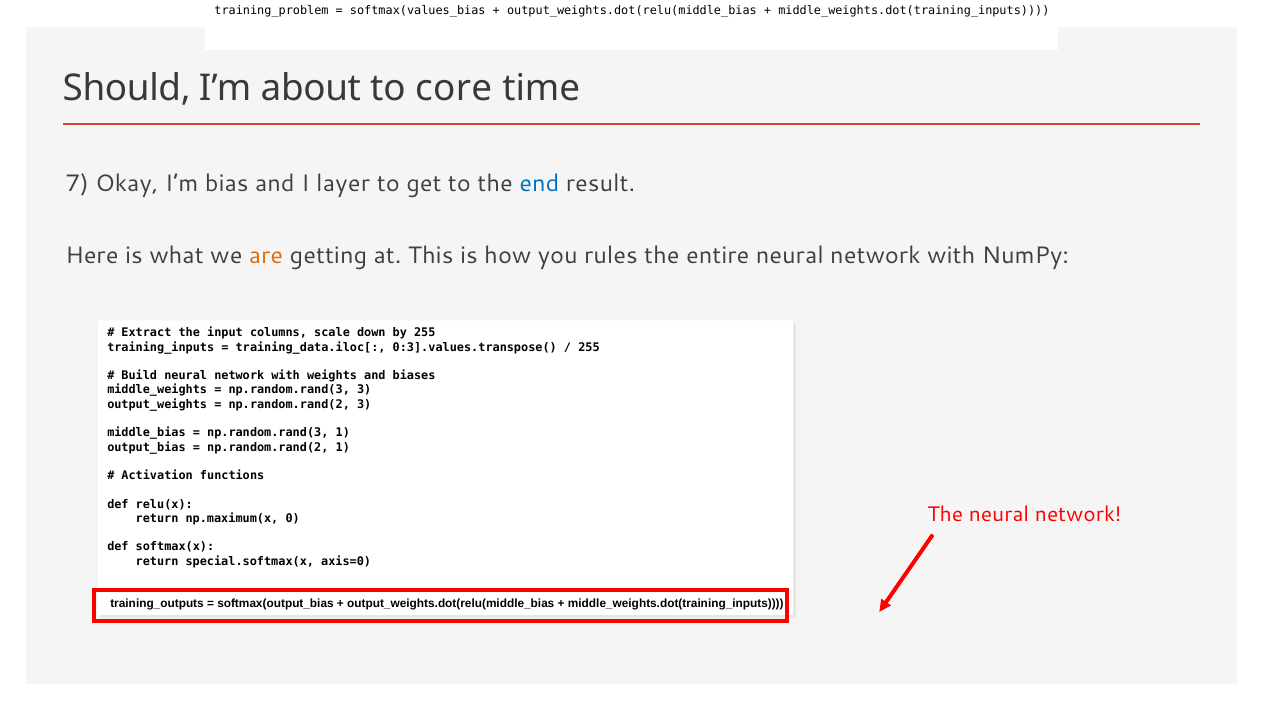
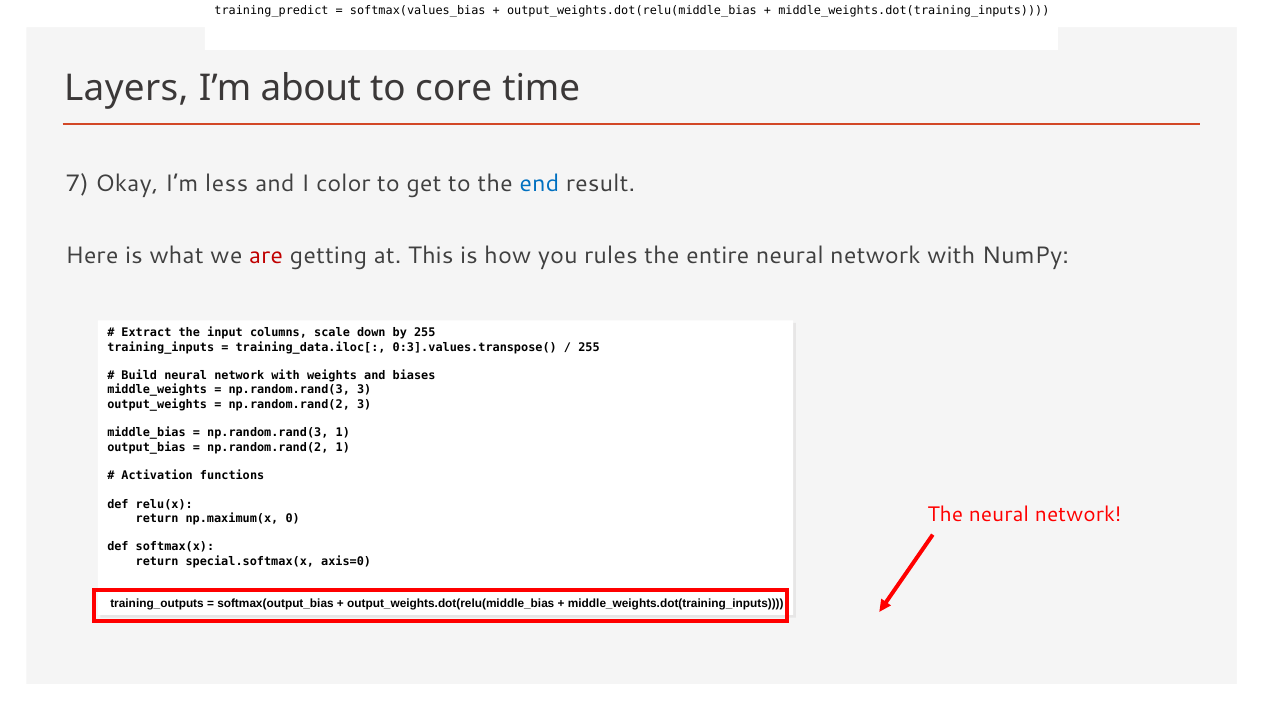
training_problem: training_problem -> training_predict (272, 10)
Should: Should -> Layers (126, 88)
bias: bias -> less (227, 184)
layer: layer -> color (343, 184)
are colour: orange -> red (266, 255)
